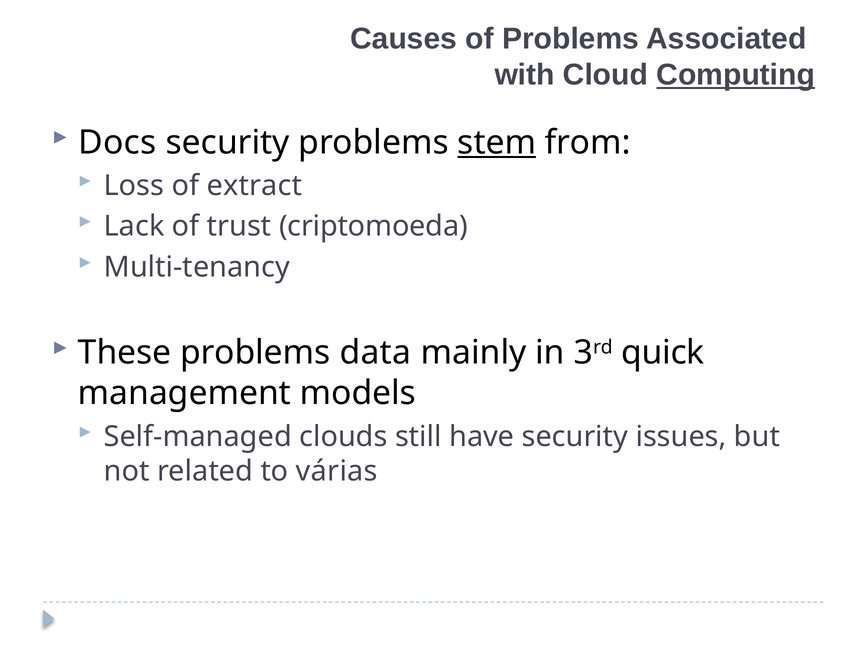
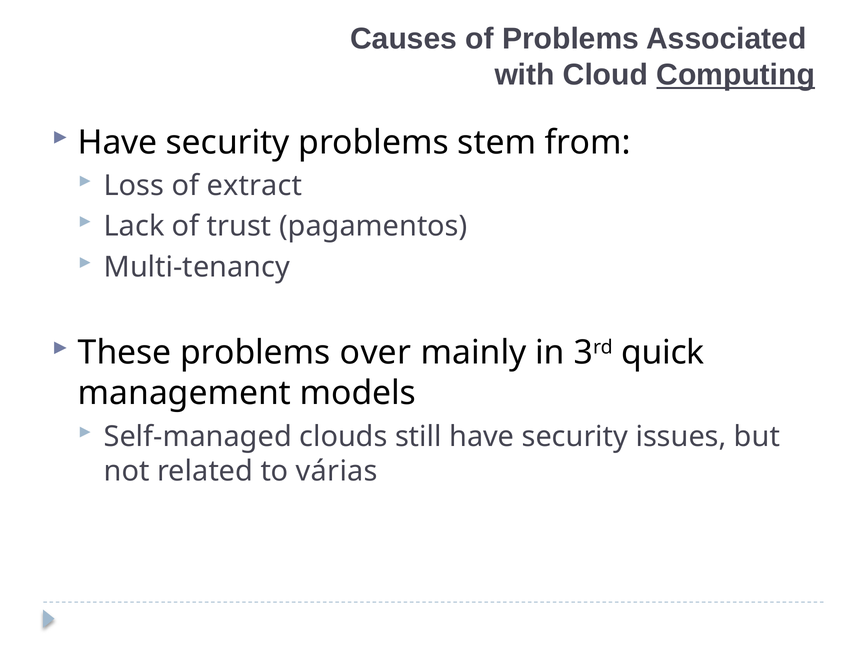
Docs: Docs -> Have (118, 142)
stem underline: present -> none (497, 142)
criptomoeda: criptomoeda -> pagamentos (373, 226)
data: data -> over (376, 353)
